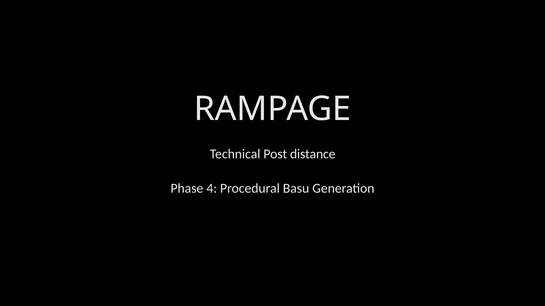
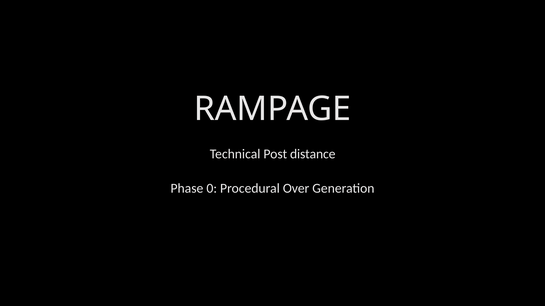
4: 4 -> 0 (212, 189)
Basu: Basu -> Over (296, 189)
